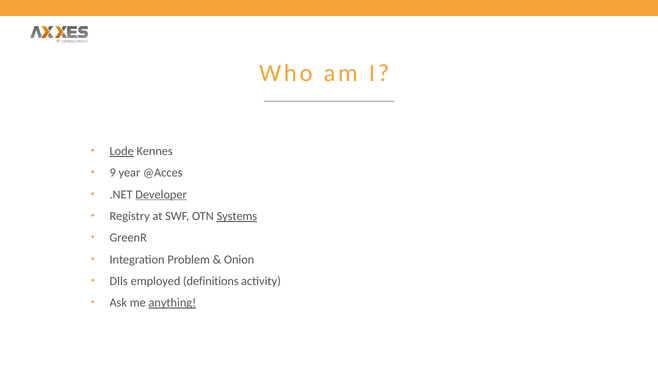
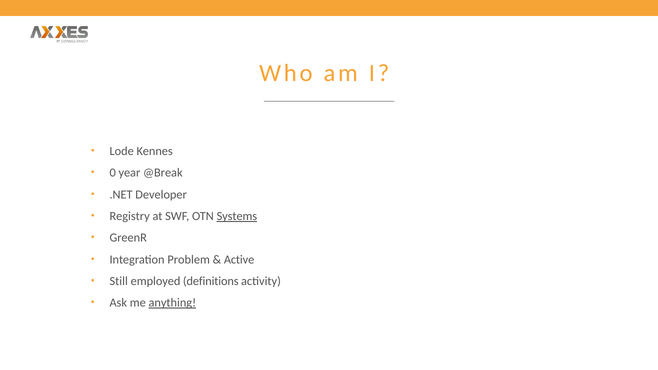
Lode underline: present -> none (122, 151)
9: 9 -> 0 (113, 173)
@Acces: @Acces -> @Break (163, 173)
Developer underline: present -> none (161, 195)
Onion: Onion -> Active (239, 260)
Dlls: Dlls -> Still (119, 281)
